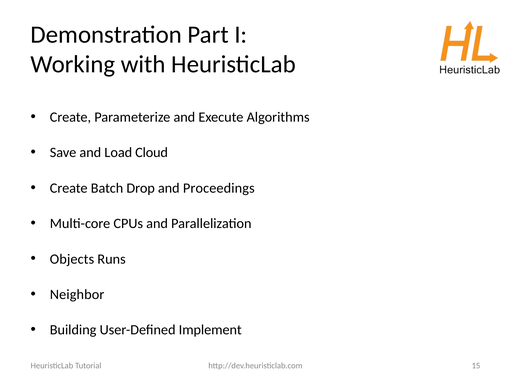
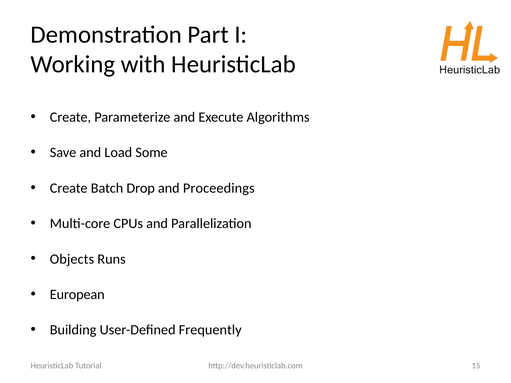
Cloud: Cloud -> Some (152, 153)
Neighbor: Neighbor -> European (77, 295)
Implement: Implement -> Frequently (210, 330)
